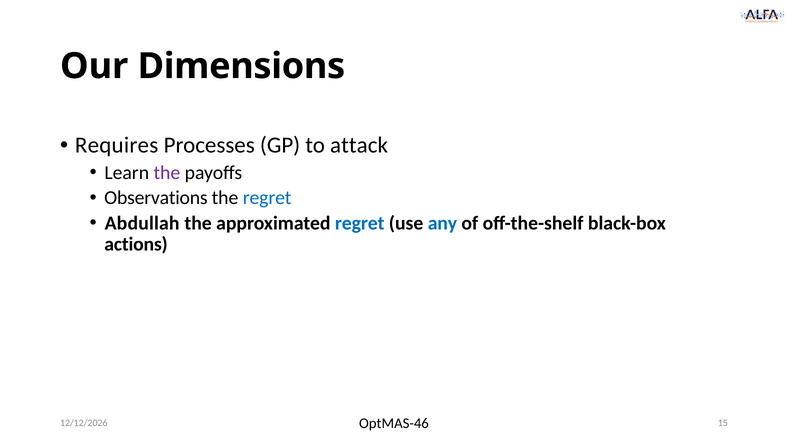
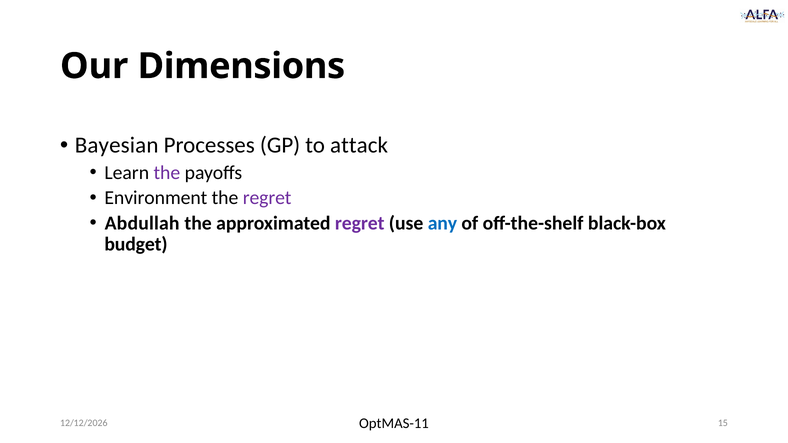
Requires: Requires -> Bayesian (117, 145)
Observations: Observations -> Environment (156, 198)
regret colour: blue -> purple (267, 198)
regret colour: blue -> purple (360, 223)
actions: actions -> budget (136, 245)
OptMAS-46: OptMAS-46 -> OptMAS-11 (394, 424)
